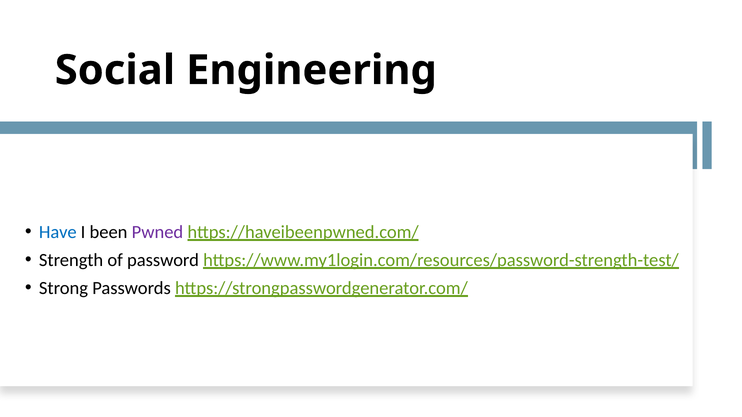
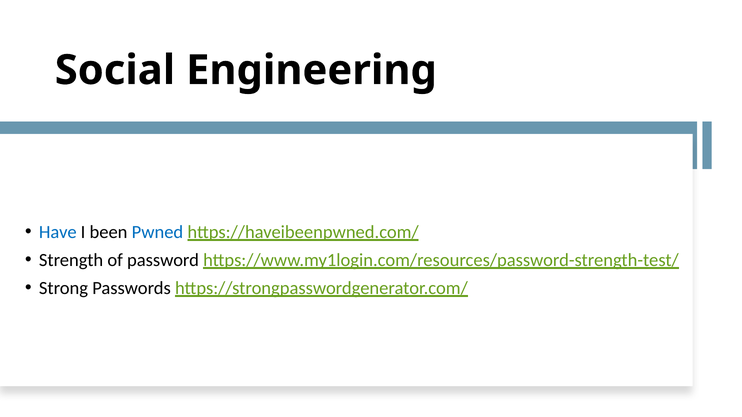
Pwned colour: purple -> blue (157, 232)
